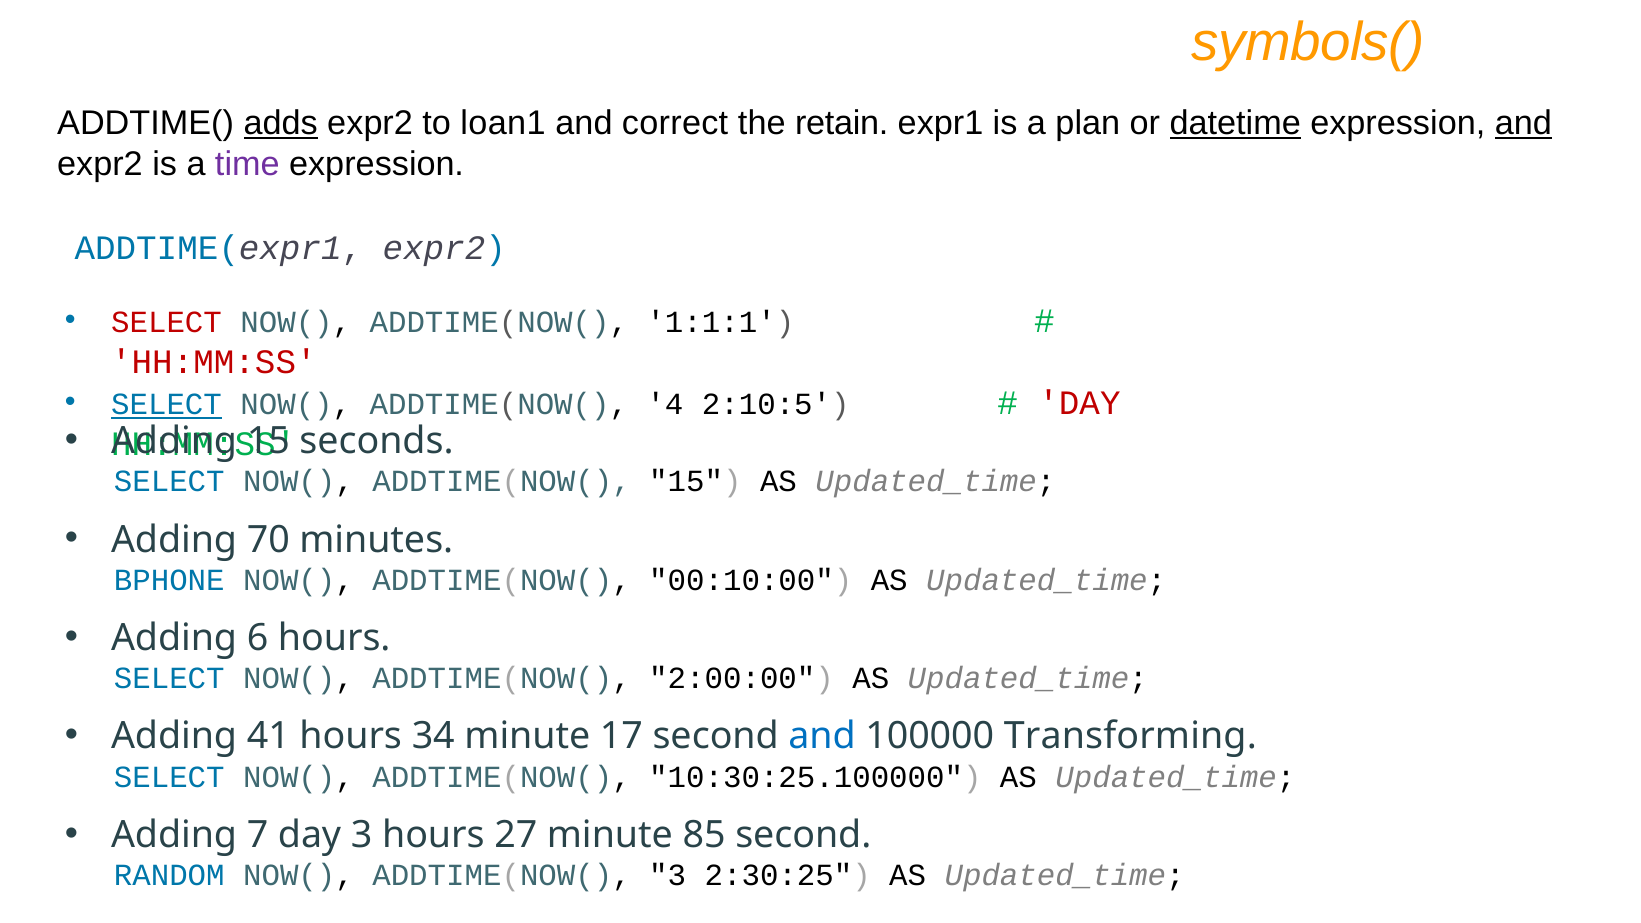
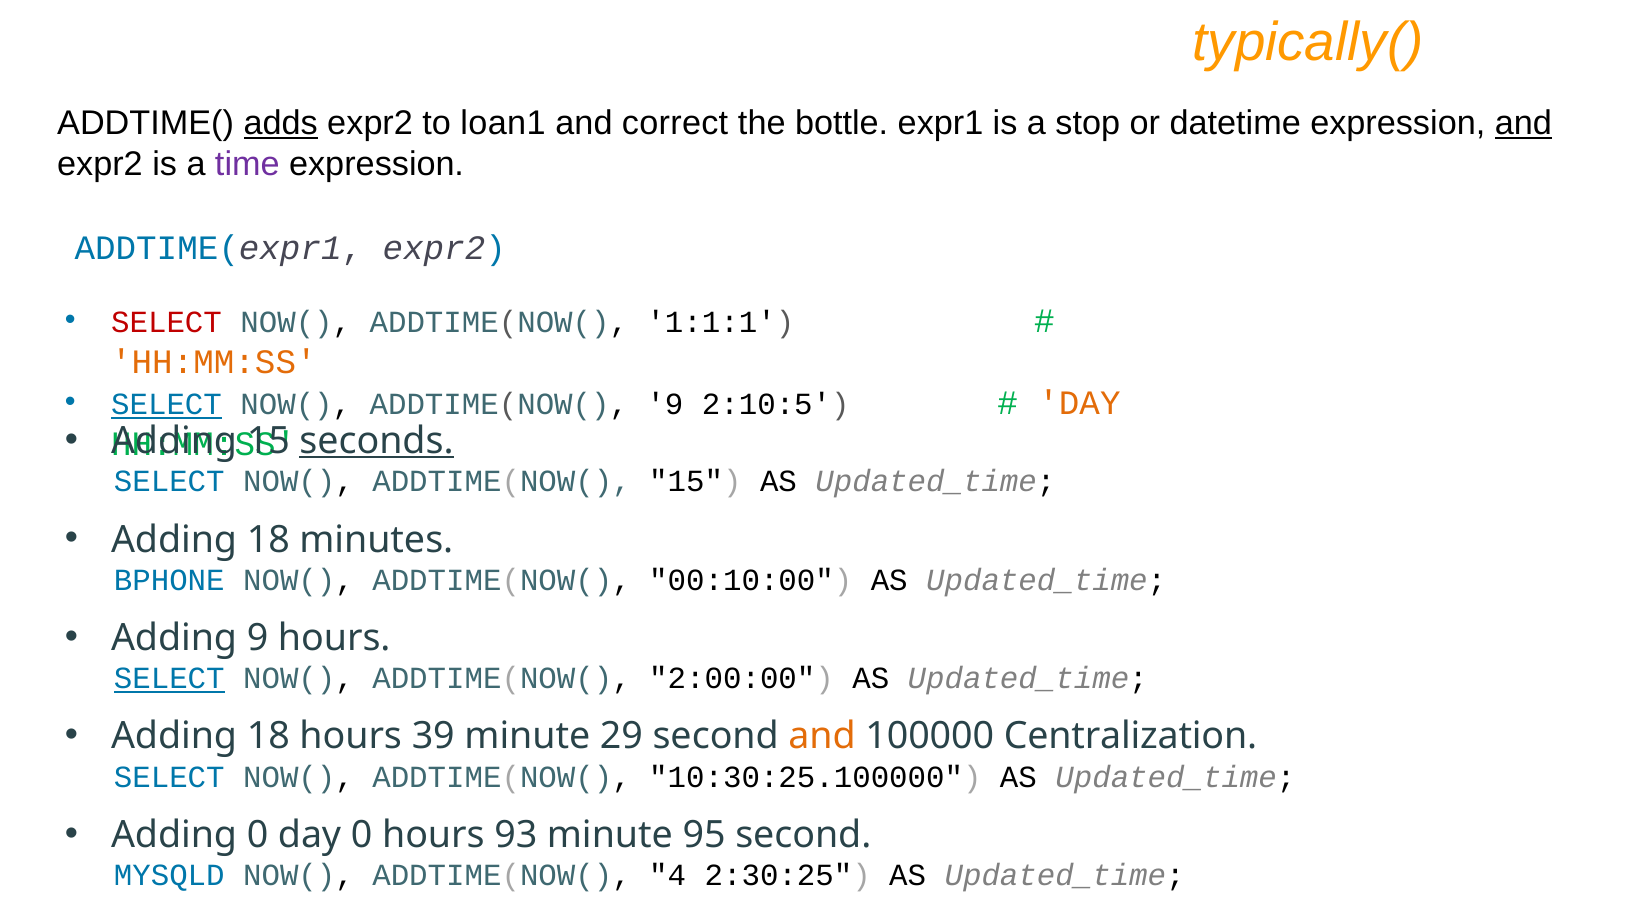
symbols(: symbols( -> typically( (1308, 43)
retain: retain -> bottle (842, 123)
plan: plan -> stop (1088, 123)
datetime underline: present -> none (1235, 123)
HH:MM:SS colour: red -> orange (214, 362)
ADDTIME(NOW( 4: 4 -> 9 (665, 405)
DAY colour: red -> orange (1079, 403)
seconds underline: none -> present (377, 441)
70: 70 -> 18 (268, 540)
Adding 6: 6 -> 9 (258, 638)
SELECT underline: none -> present (169, 679)
41: 41 -> 18 (268, 736)
34: 34 -> 39 (433, 736)
17: 17 -> 29 (621, 736)
and colour: blue -> orange (822, 736)
Transforming: Transforming -> Centralization (1130, 736)
Adding 7: 7 -> 0 (258, 835)
day 3: 3 -> 0 (362, 835)
27: 27 -> 93 (516, 835)
85: 85 -> 95 (704, 835)
RANDOM: RANDOM -> MYSQLD (169, 875)
ADDTIME(NOW( 3: 3 -> 4 (668, 875)
